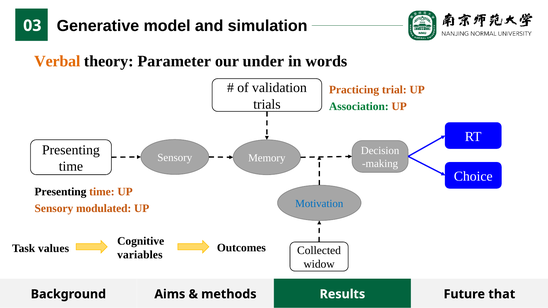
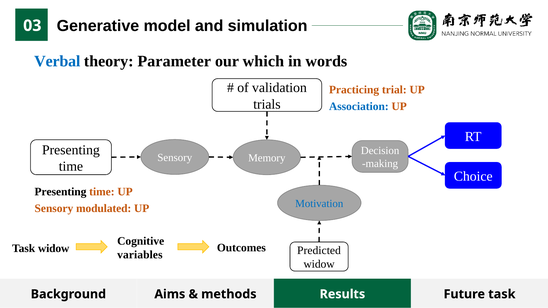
Verbal colour: orange -> blue (57, 61)
under: under -> which (263, 61)
Association colour: green -> blue (359, 106)
Task values: values -> widow (54, 249)
Collected: Collected -> Predicted (319, 251)
Future that: that -> task (502, 294)
